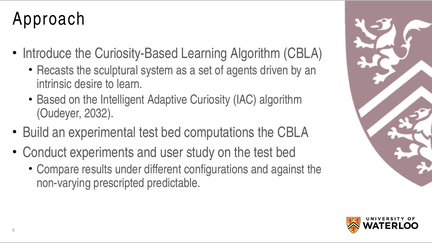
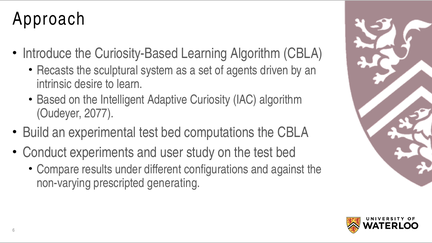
2032: 2032 -> 2077 (99, 113)
predictable: predictable -> generating (174, 183)
